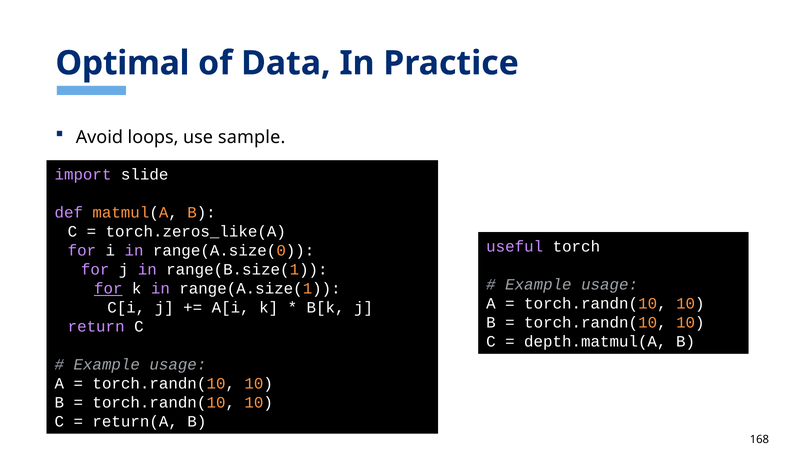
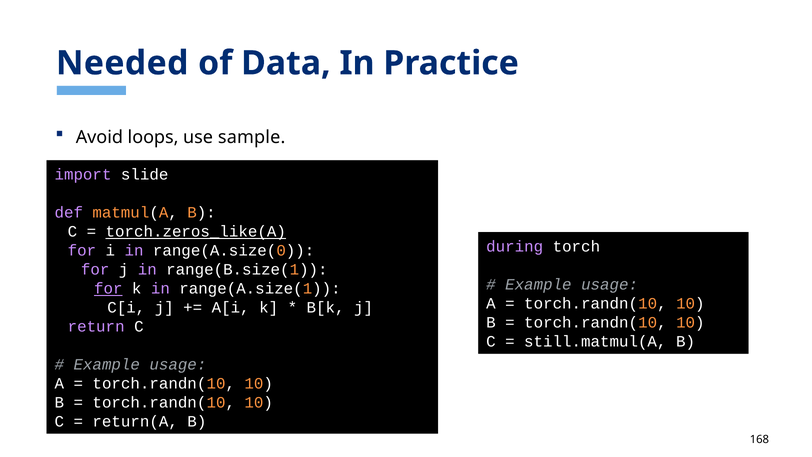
Optimal: Optimal -> Needed (122, 63)
torch.zeros_like(A underline: none -> present (196, 232)
useful: useful -> during (515, 247)
depth.matmul(A: depth.matmul(A -> still.matmul(A (595, 341)
